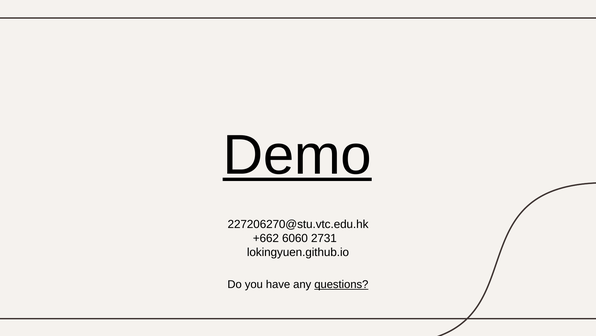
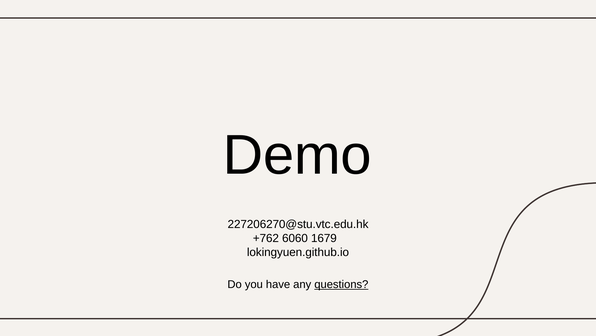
Demo underline: present -> none (297, 155)
+662: +662 -> +762 (266, 238)
2731: 2731 -> 1679 (324, 238)
